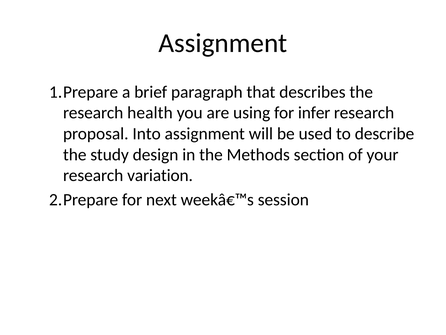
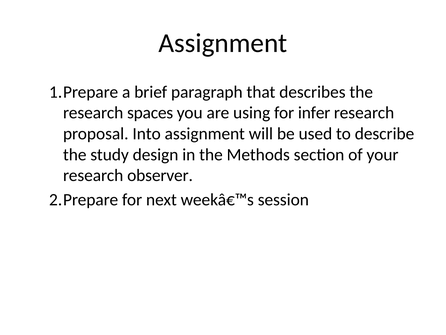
health: health -> spaces (150, 113)
variation: variation -> observer (160, 175)
